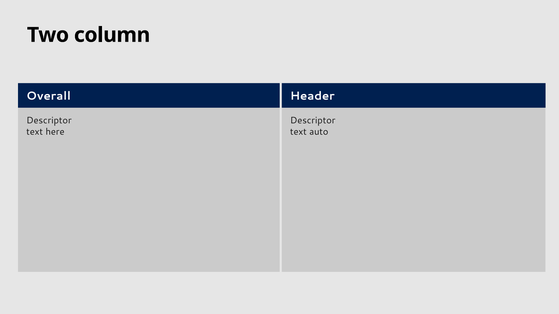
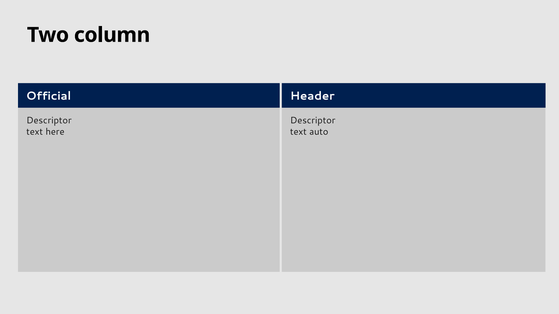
Overall: Overall -> Official (49, 96)
